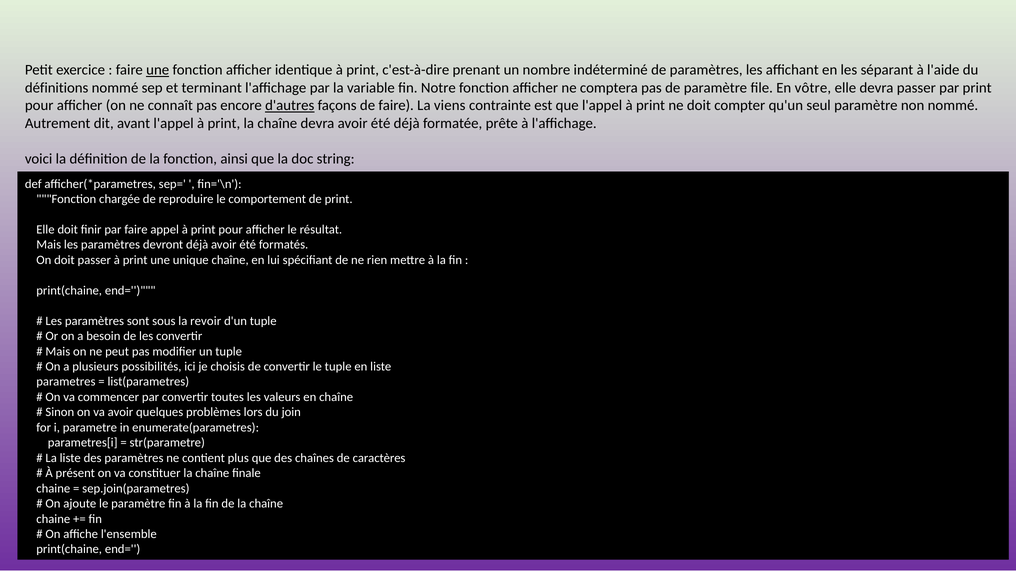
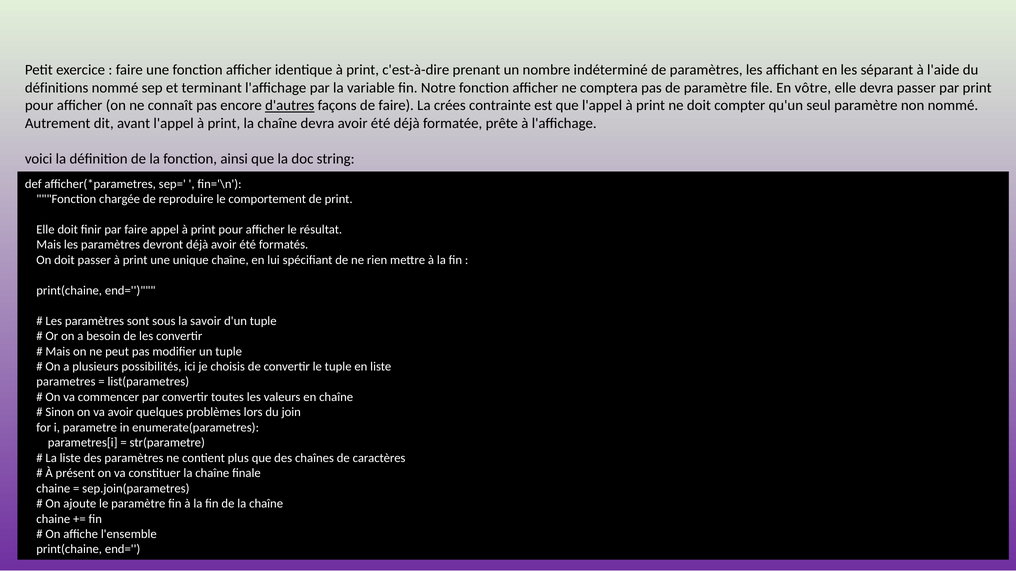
une underline: present -> none (158, 70)
viens: viens -> crées (450, 106)
revoir: revoir -> savoir (206, 321)
